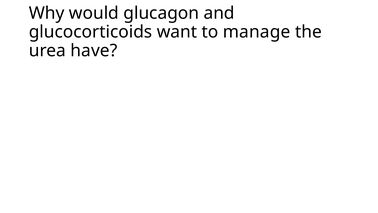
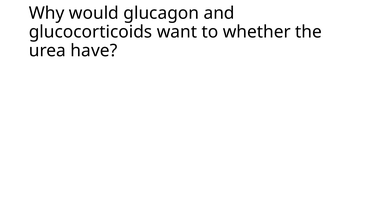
manage: manage -> whether (257, 32)
